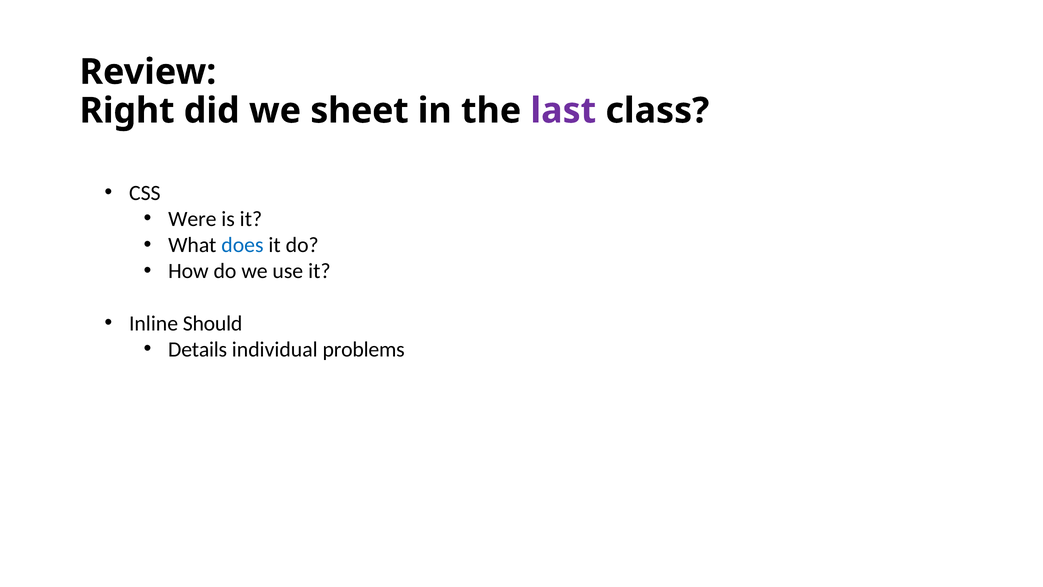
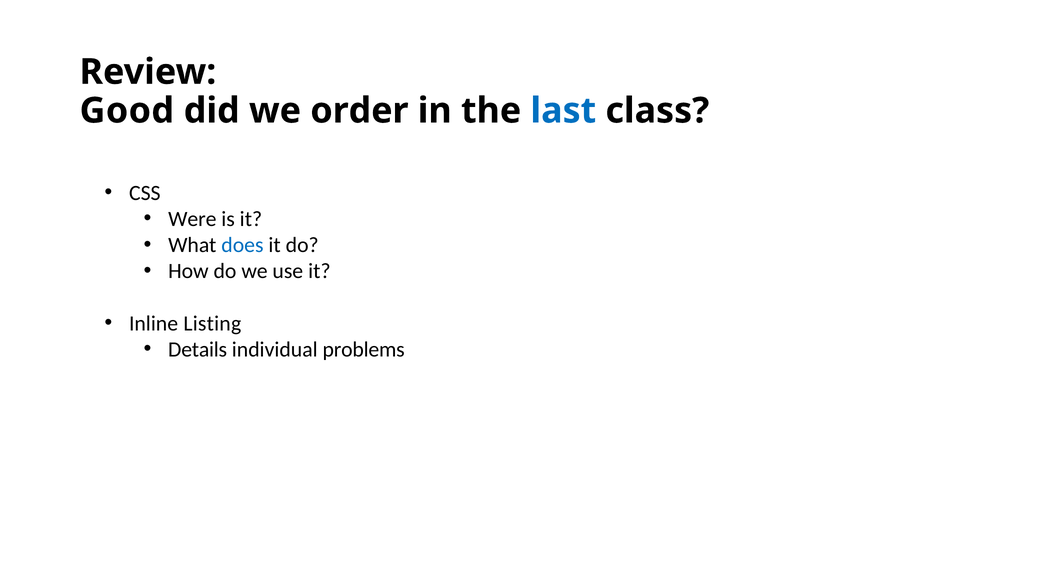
Right: Right -> Good (127, 111)
sheet: sheet -> order (359, 111)
last colour: purple -> blue (563, 111)
Should: Should -> Listing (212, 323)
